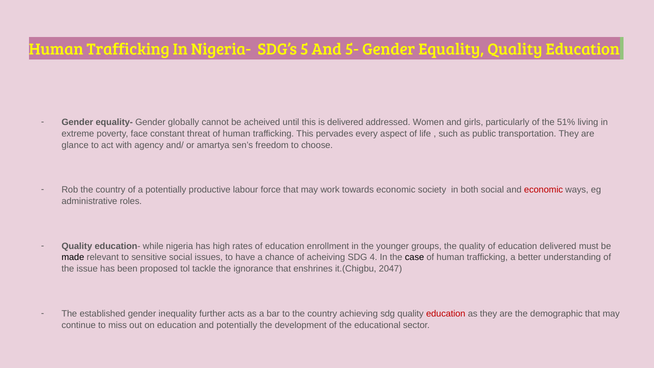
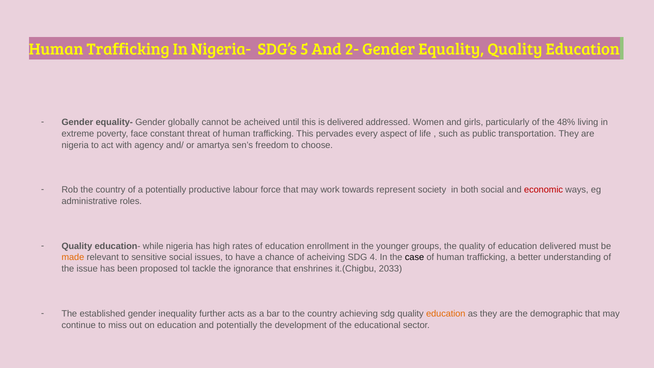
5-: 5- -> 2- (352, 49)
51%: 51% -> 48% (566, 122)
glance: glance -> nigeria (75, 145)
towards economic: economic -> represent (396, 190)
made colour: black -> orange (73, 257)
2047: 2047 -> 2033 (390, 269)
education colour: red -> orange (446, 314)
